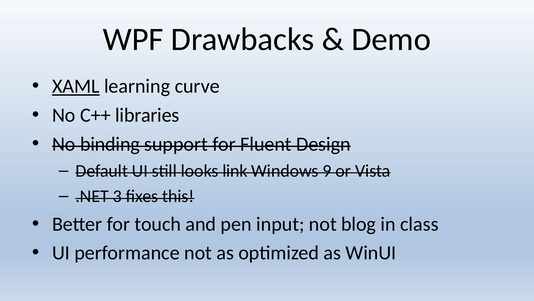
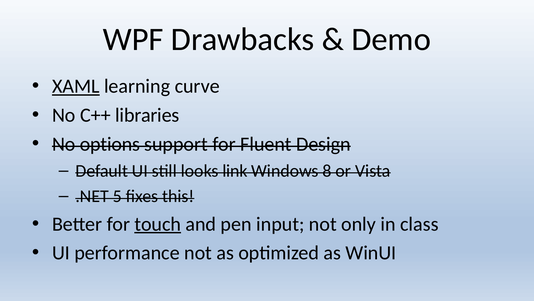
binding: binding -> options (110, 144)
9: 9 -> 8 (327, 171)
3: 3 -> 5 (117, 196)
touch underline: none -> present (158, 224)
blog: blog -> only (359, 224)
